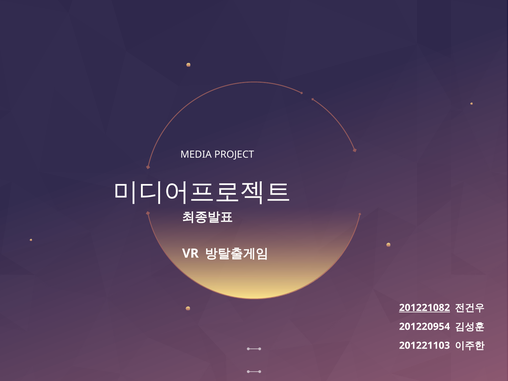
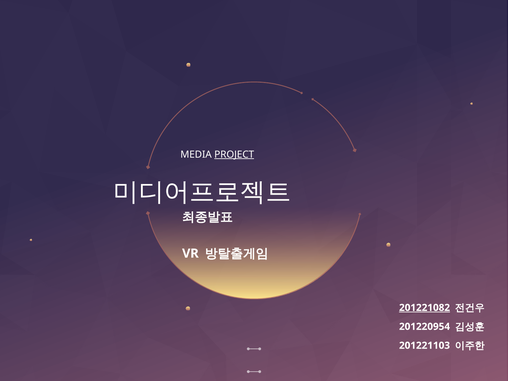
PROJECT underline: none -> present (234, 154)
